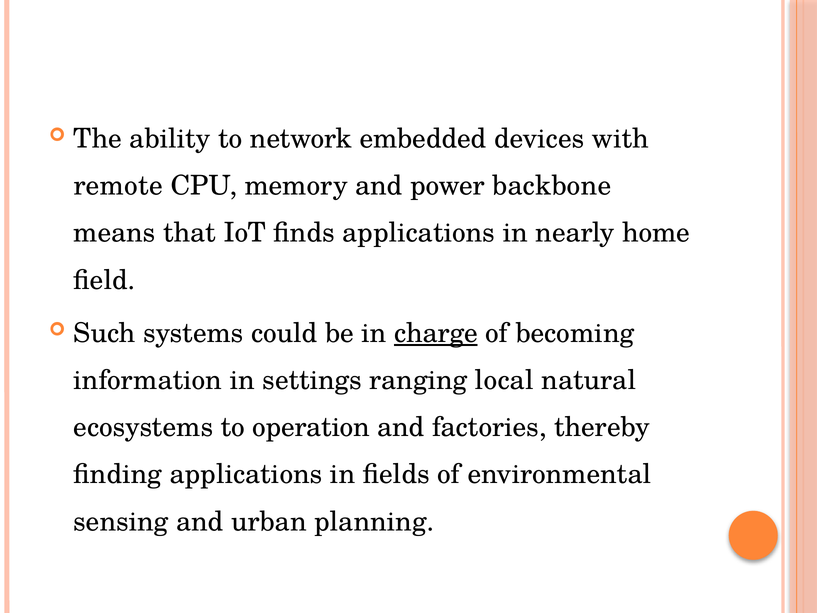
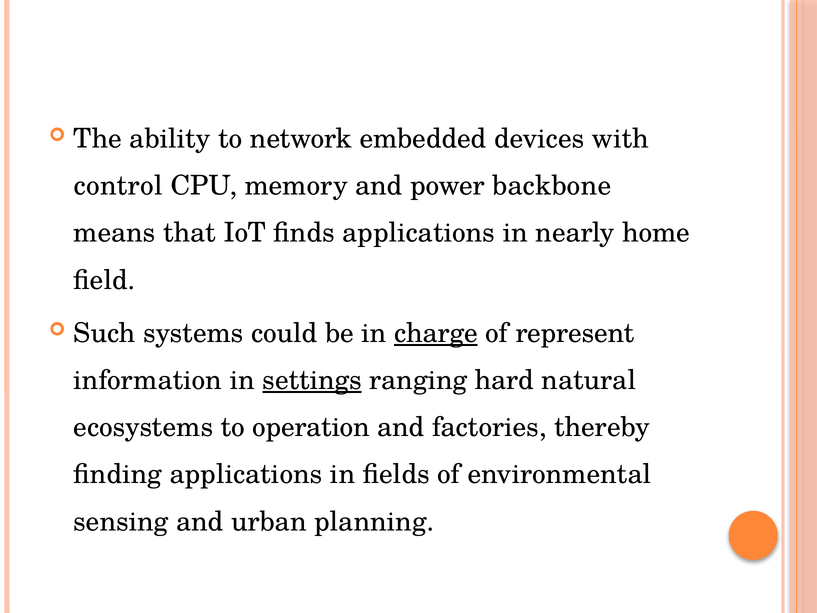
remote: remote -> control (118, 186)
becoming: becoming -> represent (575, 333)
settings underline: none -> present (312, 380)
local: local -> hard (505, 380)
